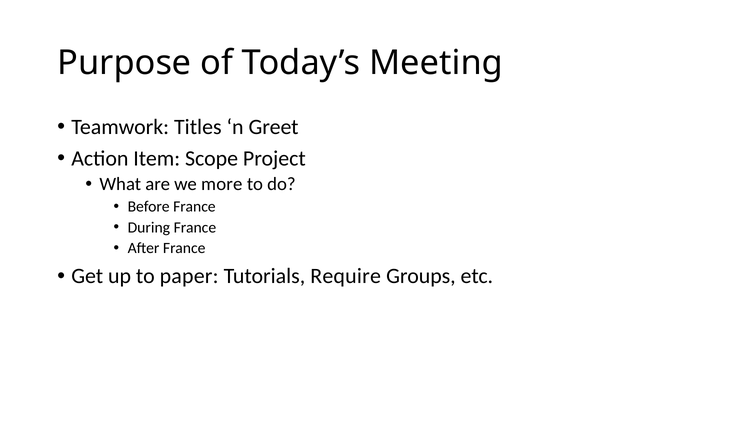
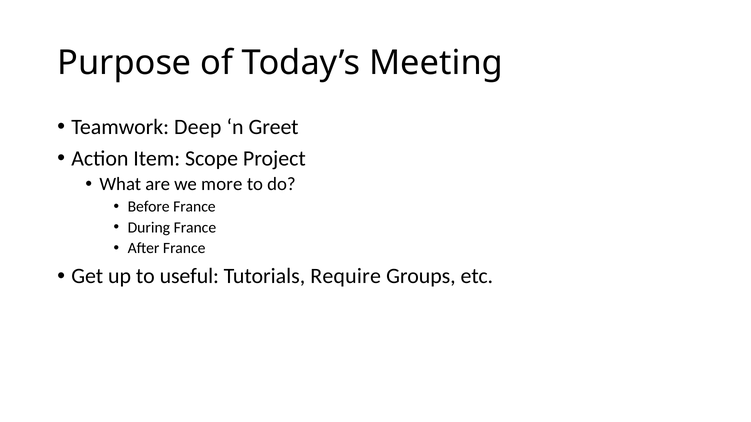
Titles: Titles -> Deep (198, 127)
paper: paper -> useful (189, 277)
